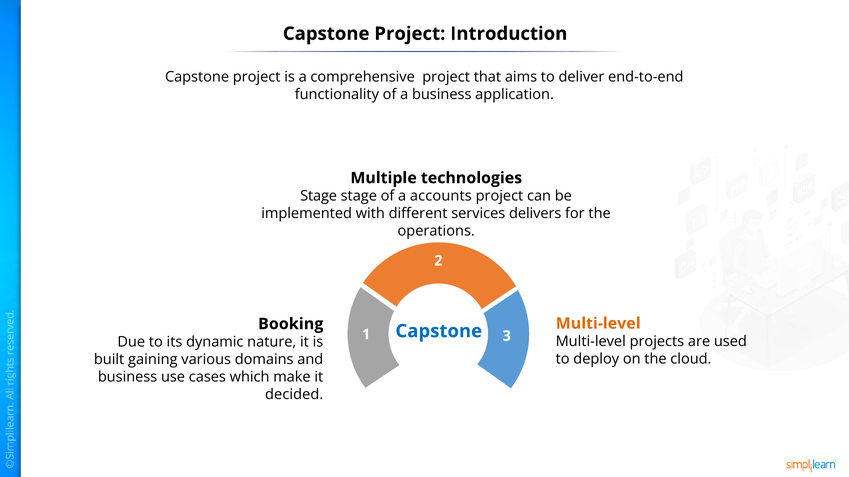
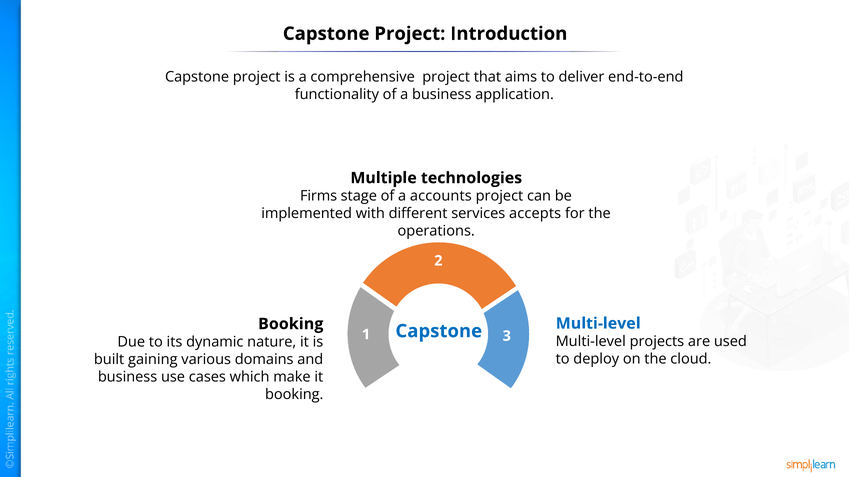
Stage: Stage -> Firms (319, 196)
delivers: delivers -> accepts (535, 214)
Multi-level colour: orange -> blue (598, 324)
decided: decided -> booking (294, 395)
